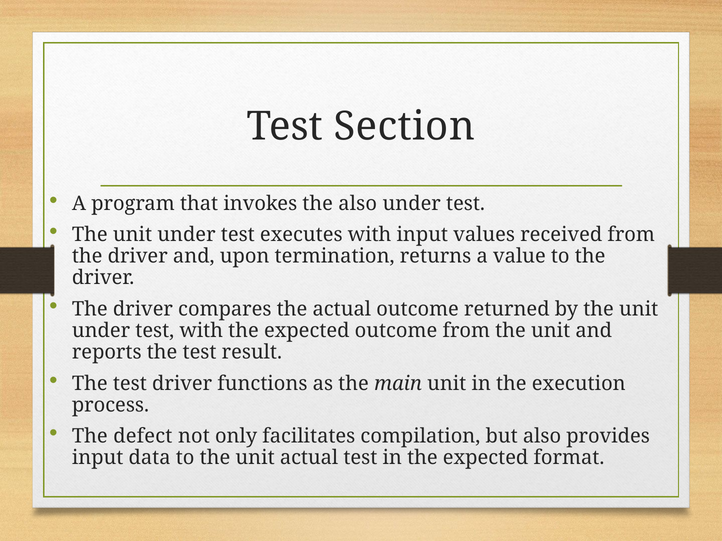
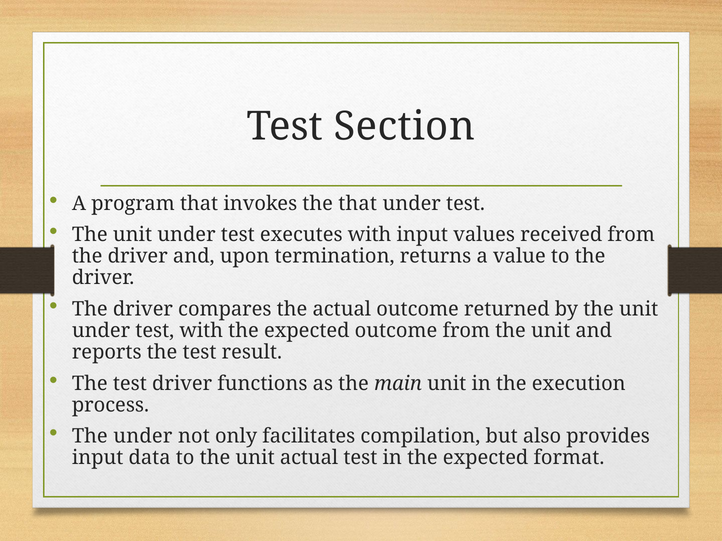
the also: also -> that (358, 204)
The defect: defect -> under (143, 437)
